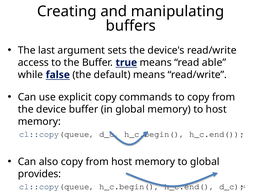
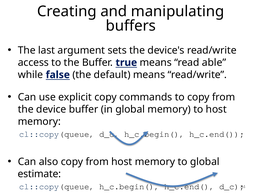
provides: provides -> estimate (39, 174)
